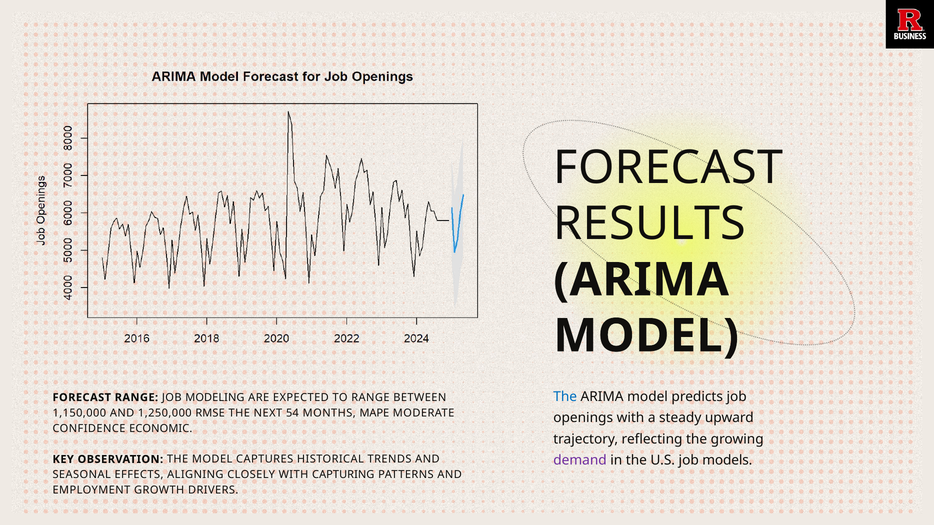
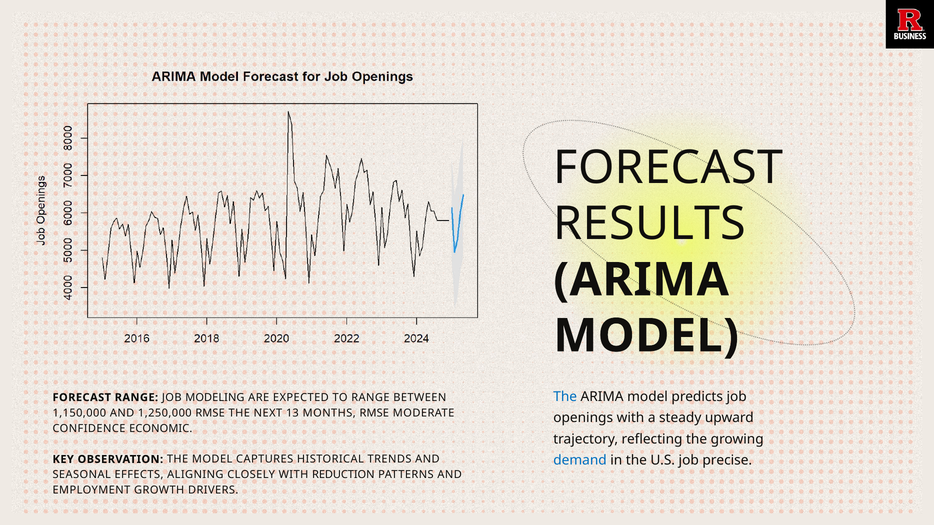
54: 54 -> 13 (292, 413)
MONTHS MAPE: MAPE -> RMSE (374, 413)
demand colour: purple -> blue (580, 461)
models: models -> precise (727, 461)
CAPTURING: CAPTURING -> REDUCTION (343, 475)
